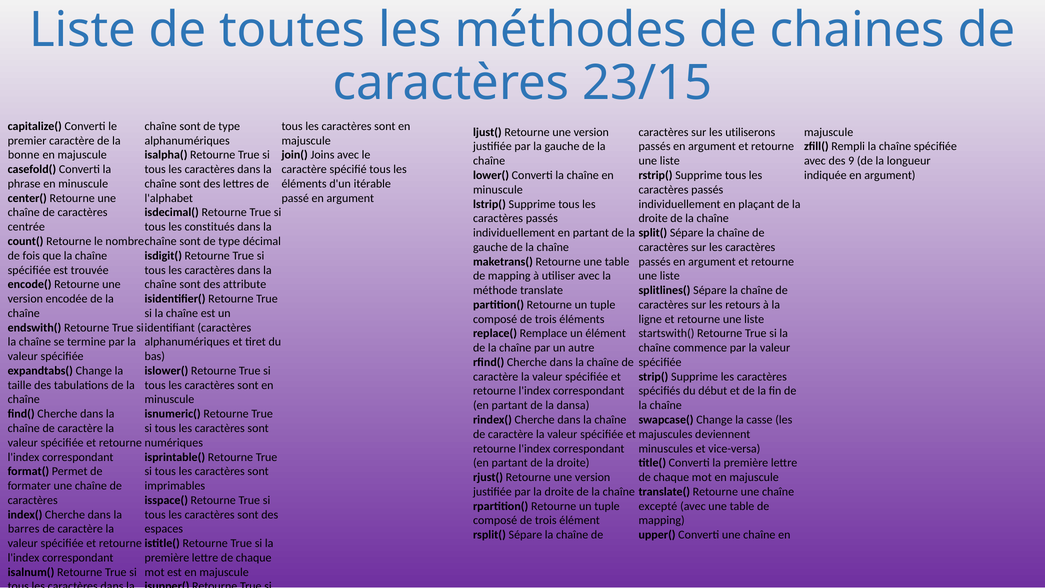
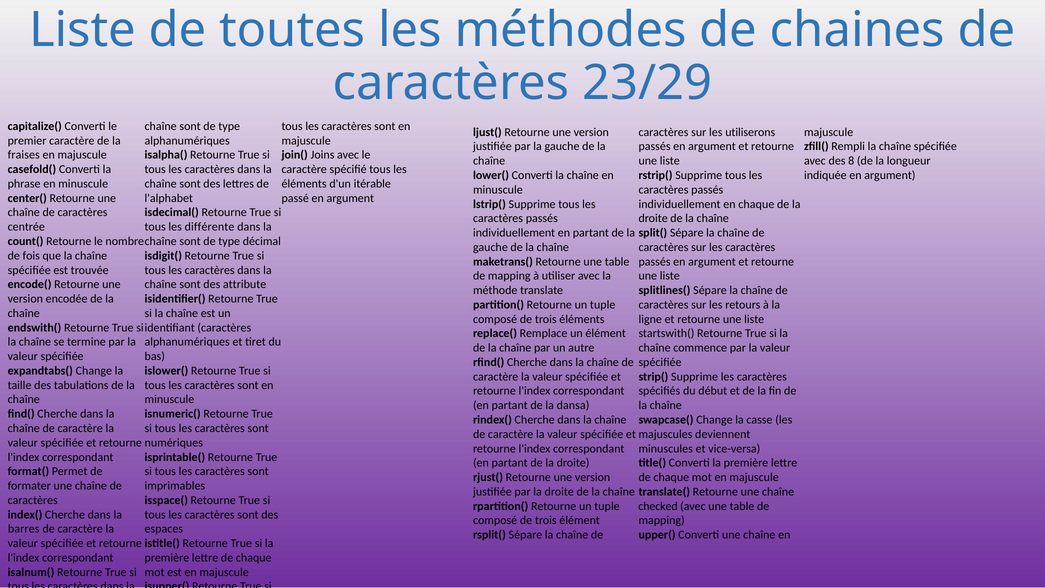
23/15: 23/15 -> 23/29 (647, 83)
bonne: bonne -> fraises (24, 155)
9: 9 -> 8 (851, 161)
en plaçant: plaçant -> chaque (756, 204)
constitués: constitués -> différente (210, 227)
excepté: excepté -> checked (658, 506)
